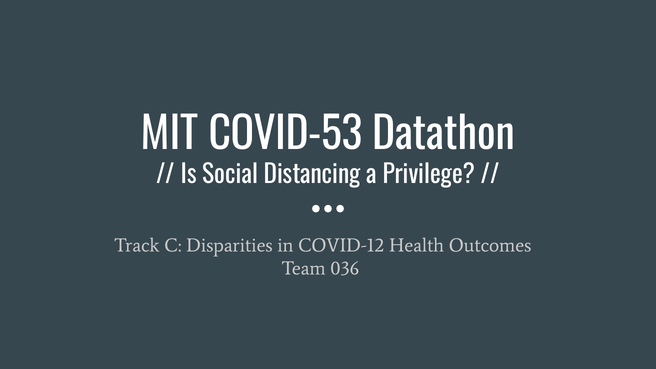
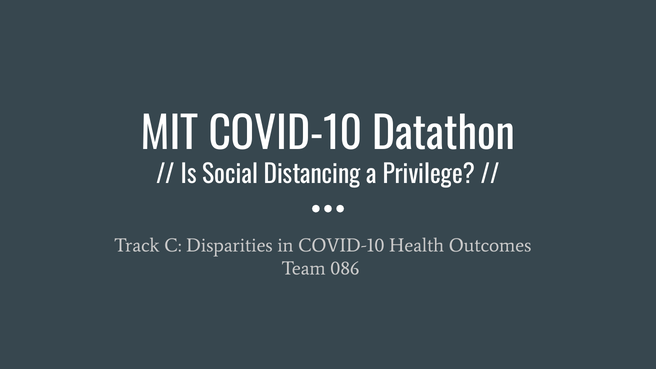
MIT COVID-53: COVID-53 -> COVID-10 (285, 135)
in COVID-12: COVID-12 -> COVID-10 (341, 246)
036: 036 -> 086 (345, 268)
